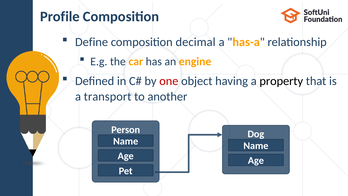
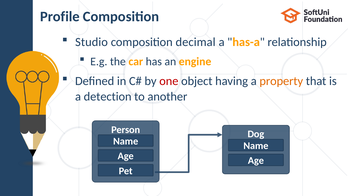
Define: Define -> Studio (92, 42)
property colour: black -> orange (281, 81)
transport: transport -> detection (108, 96)
